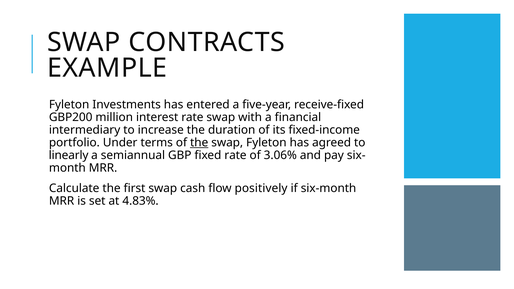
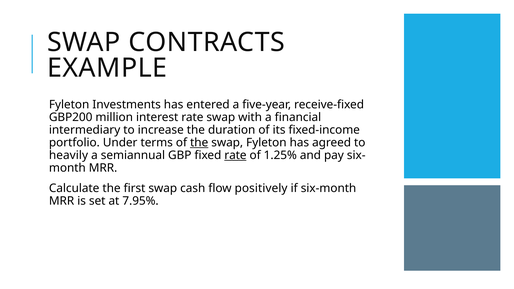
linearly: linearly -> heavily (68, 155)
rate underline: none -> present (235, 155)
3.06%: 3.06% -> 1.25% (280, 155)
4.83%: 4.83% -> 7.95% (141, 201)
